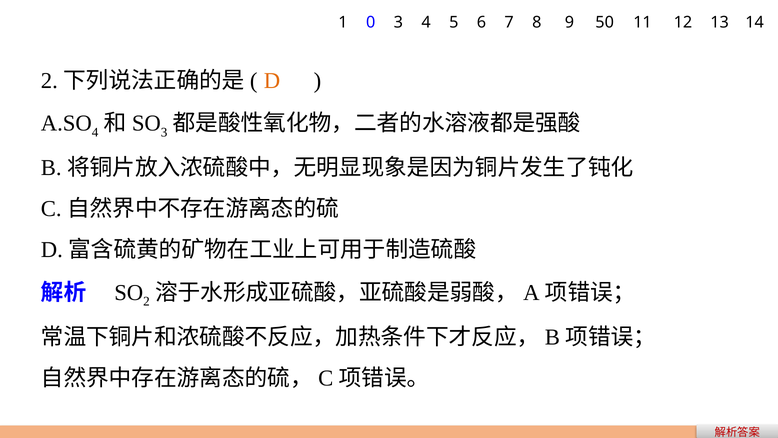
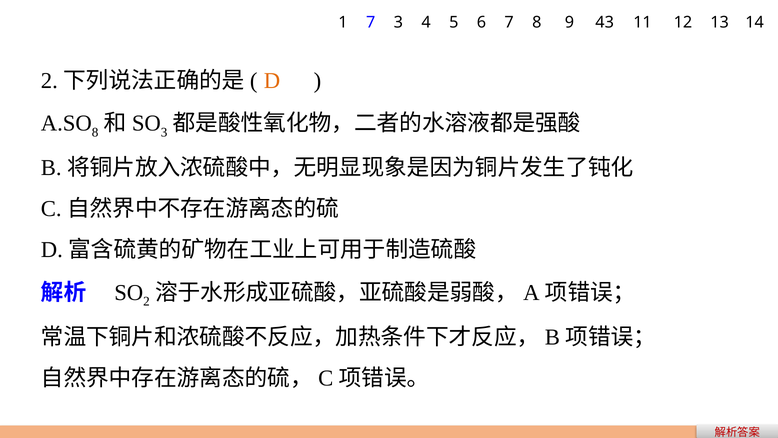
1 0: 0 -> 7 (371, 22)
50: 50 -> 43 (605, 22)
4: 4 -> 8 (95, 132)
